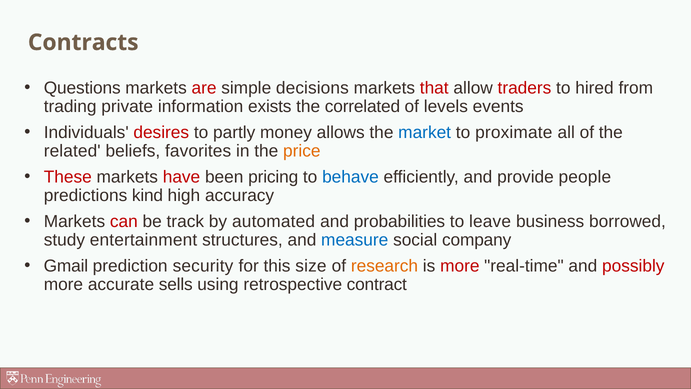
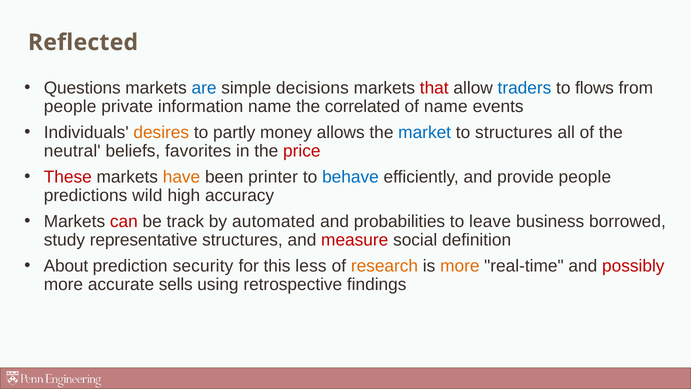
Contracts: Contracts -> Reflected (83, 42)
are colour: red -> blue (204, 88)
traders colour: red -> blue (524, 88)
hired: hired -> flows (595, 88)
trading: trading -> people (70, 106)
information exists: exists -> name (270, 106)
of levels: levels -> name (446, 106)
desires colour: red -> orange (161, 132)
to proximate: proximate -> structures (514, 132)
related: related -> neutral (72, 151)
price colour: orange -> red (302, 151)
have colour: red -> orange (181, 177)
pricing: pricing -> printer (273, 177)
kind: kind -> wild (147, 195)
entertainment: entertainment -> representative (144, 240)
measure colour: blue -> red (355, 240)
company: company -> definition (477, 240)
Gmail: Gmail -> About (66, 266)
size: size -> less (311, 266)
more colour: red -> orange (460, 266)
contract: contract -> findings (377, 284)
